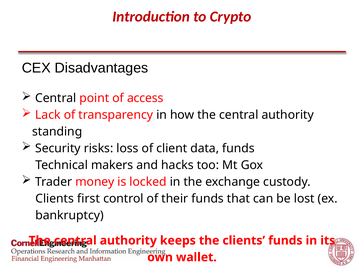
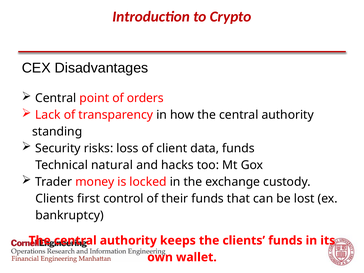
access: access -> orders (145, 98)
makers: makers -> natural (112, 165)
